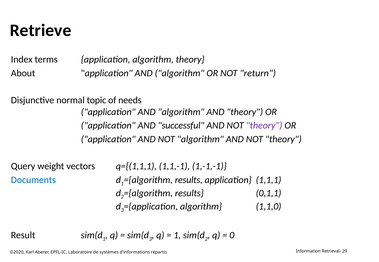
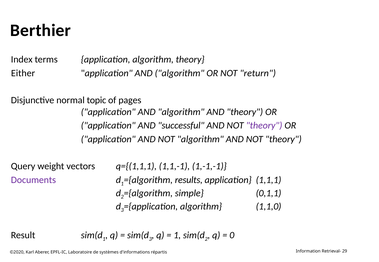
Retrieve: Retrieve -> Berthier (41, 30)
About: About -> Either (23, 73)
needs: needs -> pages (130, 100)
Documents colour: blue -> purple (33, 180)
results: results -> simple (189, 193)
